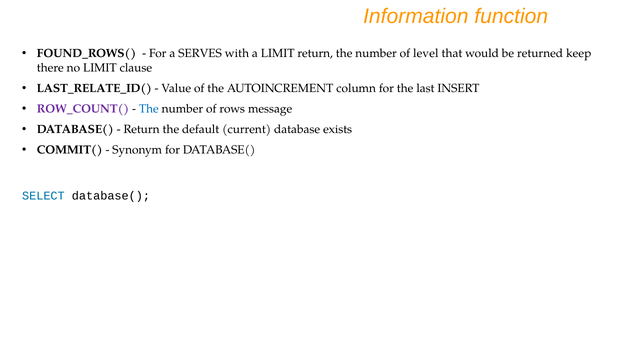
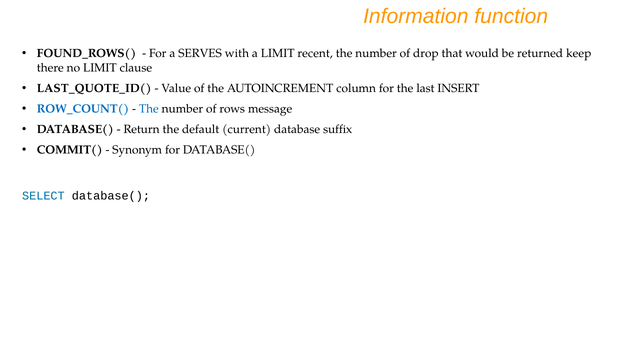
LIMIT return: return -> recent (315, 54)
level: level -> drop (426, 54)
LAST_RELATE_ID(: LAST_RELATE_ID( -> LAST_QUOTE_ID( (94, 88)
ROW_COUNT( colour: purple -> blue (83, 109)
exists: exists -> suffix (338, 129)
